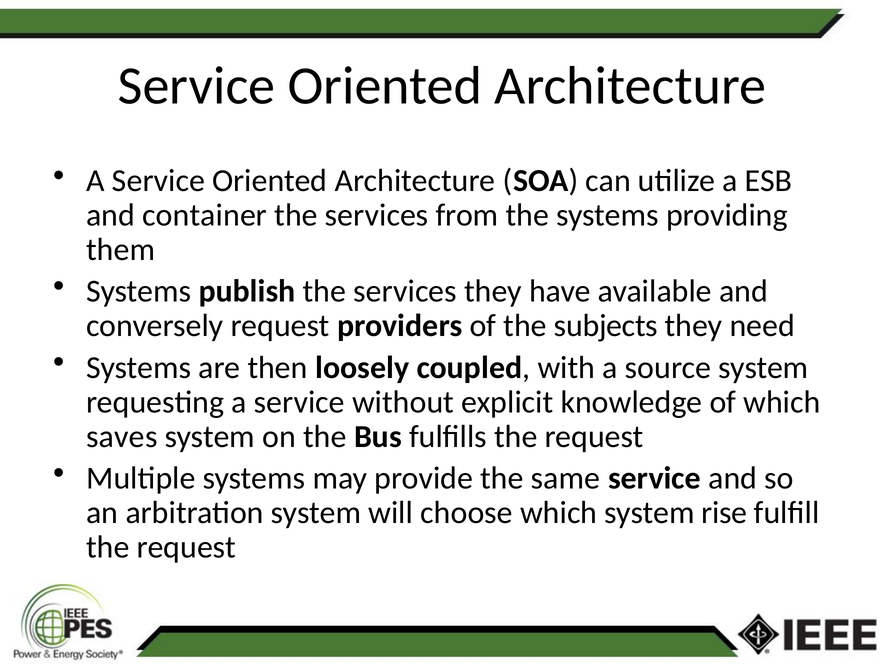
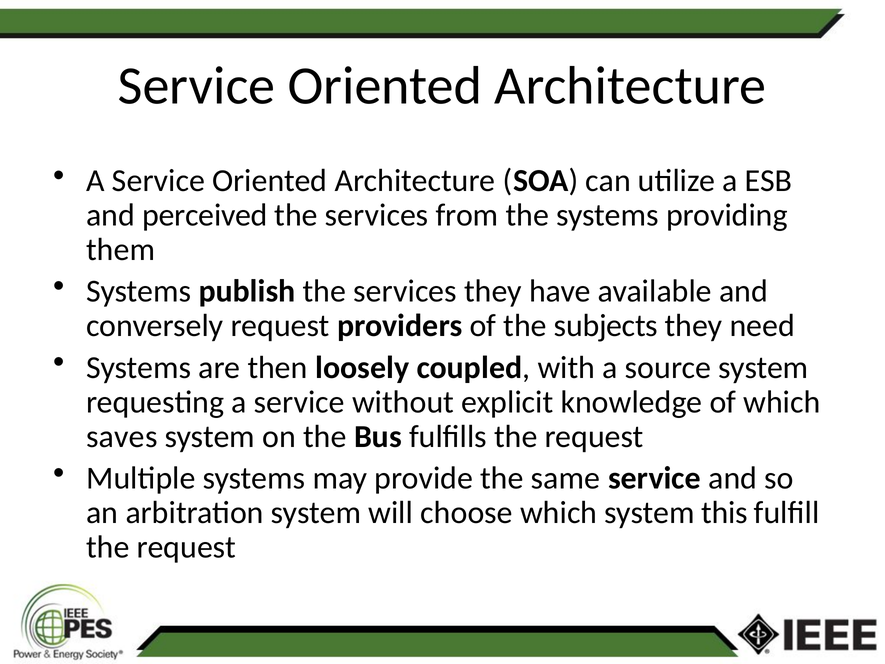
container: container -> perceived (205, 215)
rise: rise -> this (724, 512)
